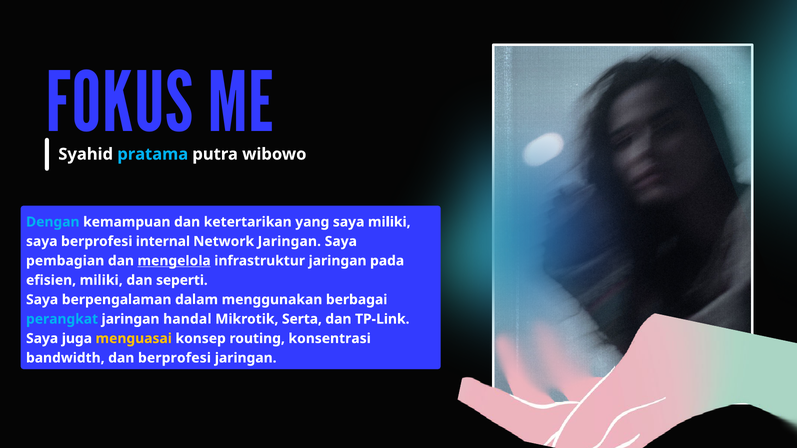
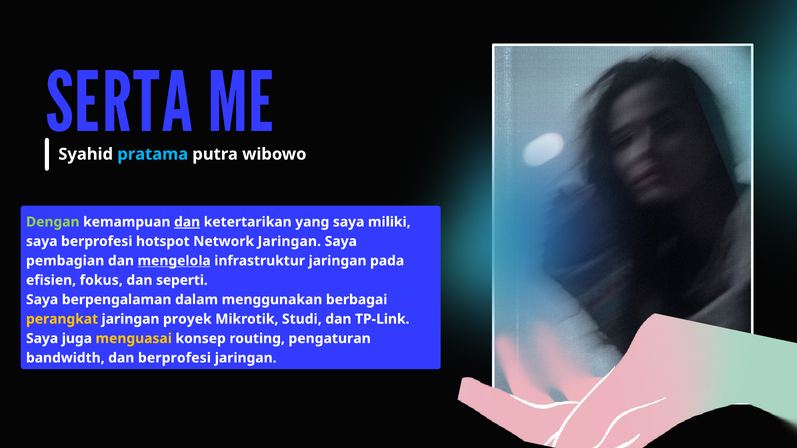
FOKUS: FOKUS -> SERTA (120, 104)
Dengan colour: light blue -> light green (53, 222)
dan underline: none -> present (187, 222)
internal: internal -> hotspot (163, 242)
efisien miliki: miliki -> fokus (101, 280)
perangkat colour: light blue -> yellow (62, 319)
handal: handal -> proyek (187, 319)
Serta: Serta -> Studi (302, 319)
konsentrasi: konsentrasi -> pengaturan (330, 339)
